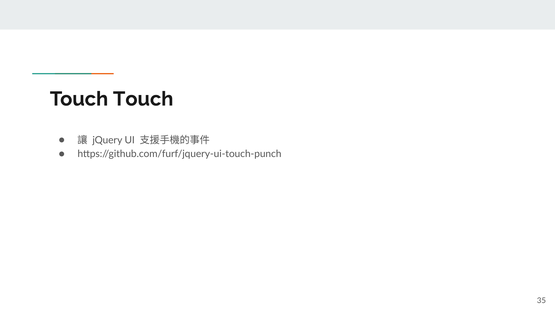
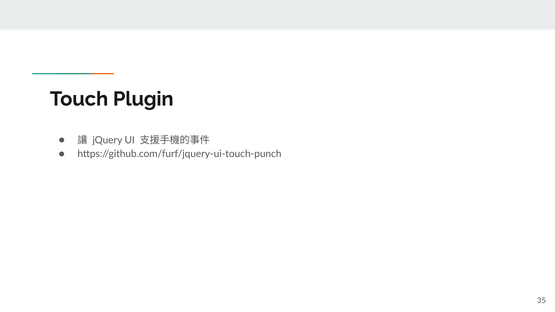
Touch Touch: Touch -> Plugin (143, 99)
